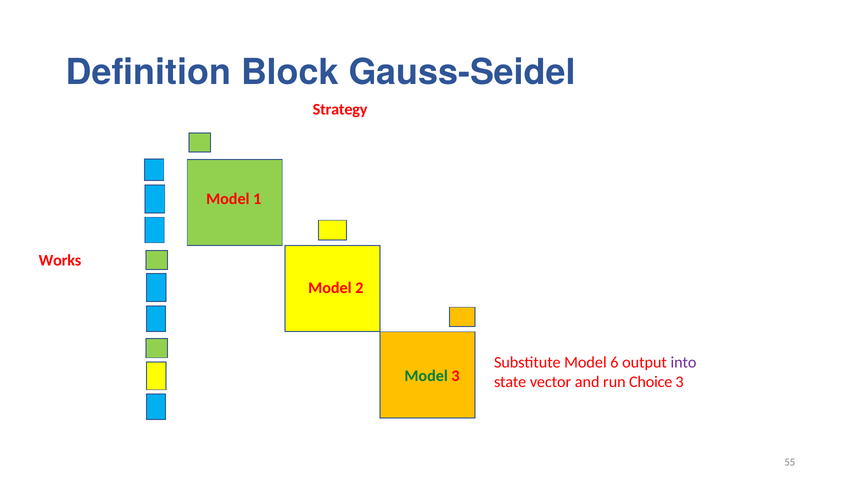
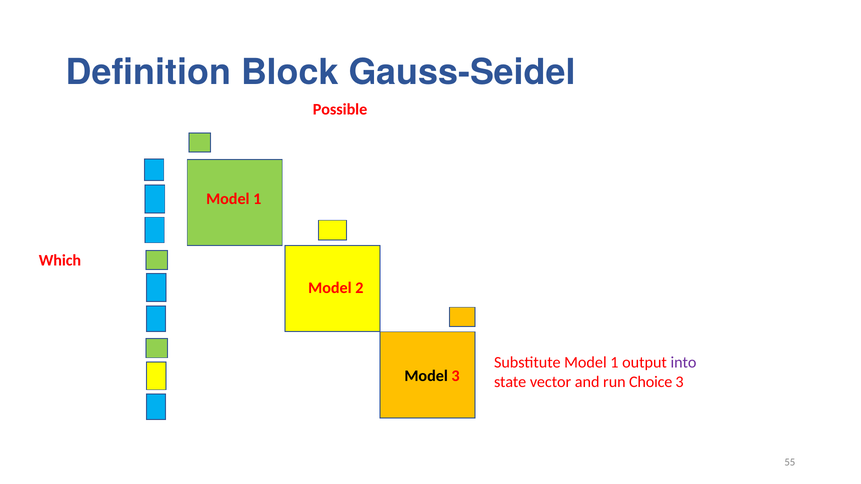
Strategy: Strategy -> Possible (340, 109)
Works: Works -> Which (60, 261)
Substitute Model 6: 6 -> 1 (614, 363)
Model colour: green -> black (426, 376)
